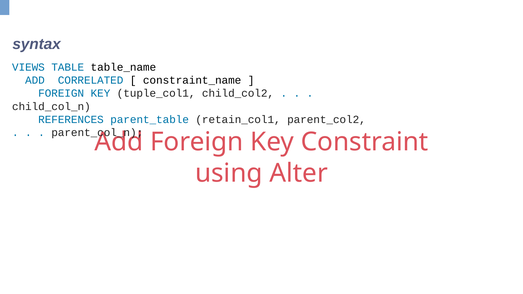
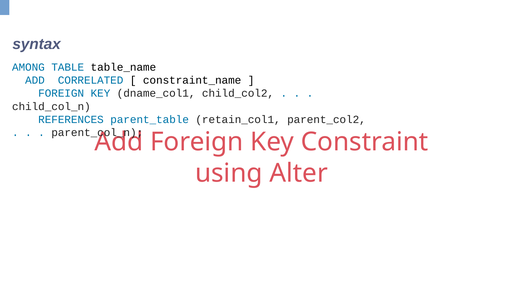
VIEWS: VIEWS -> AMONG (28, 67)
tuple_col1: tuple_col1 -> dname_col1 (156, 93)
